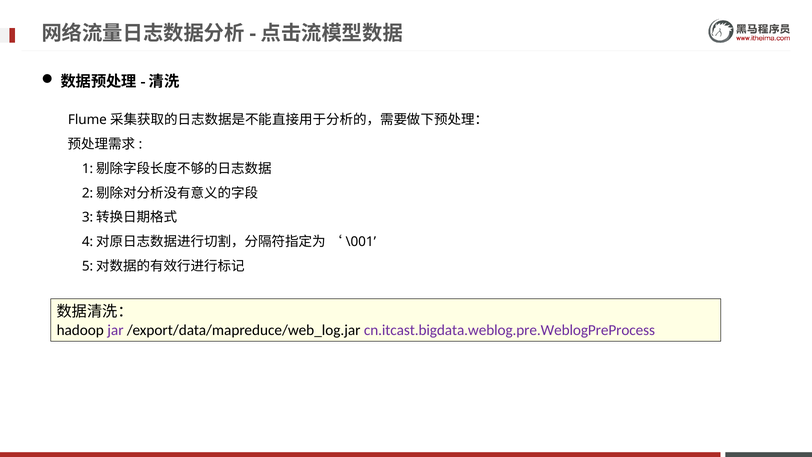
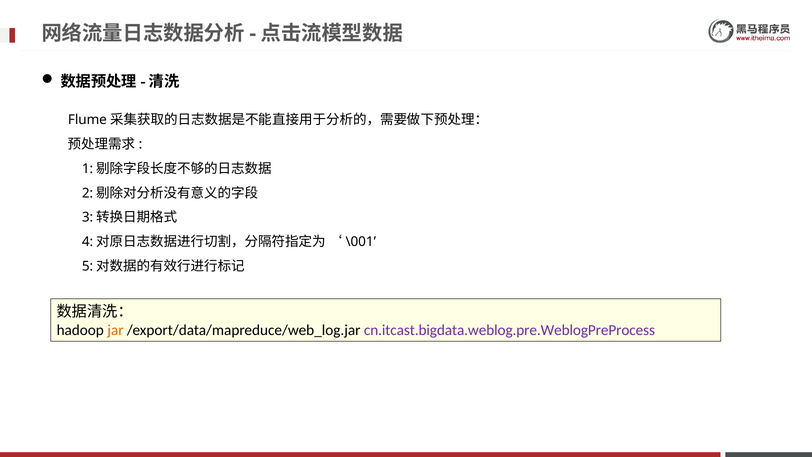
jar colour: purple -> orange (115, 330)
